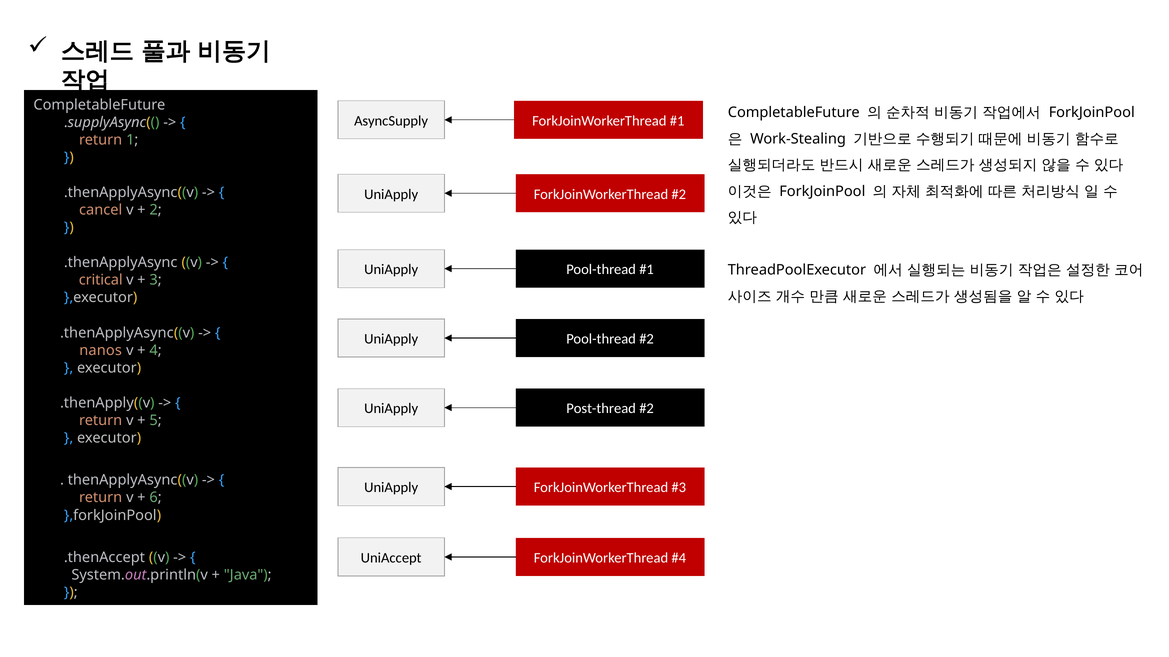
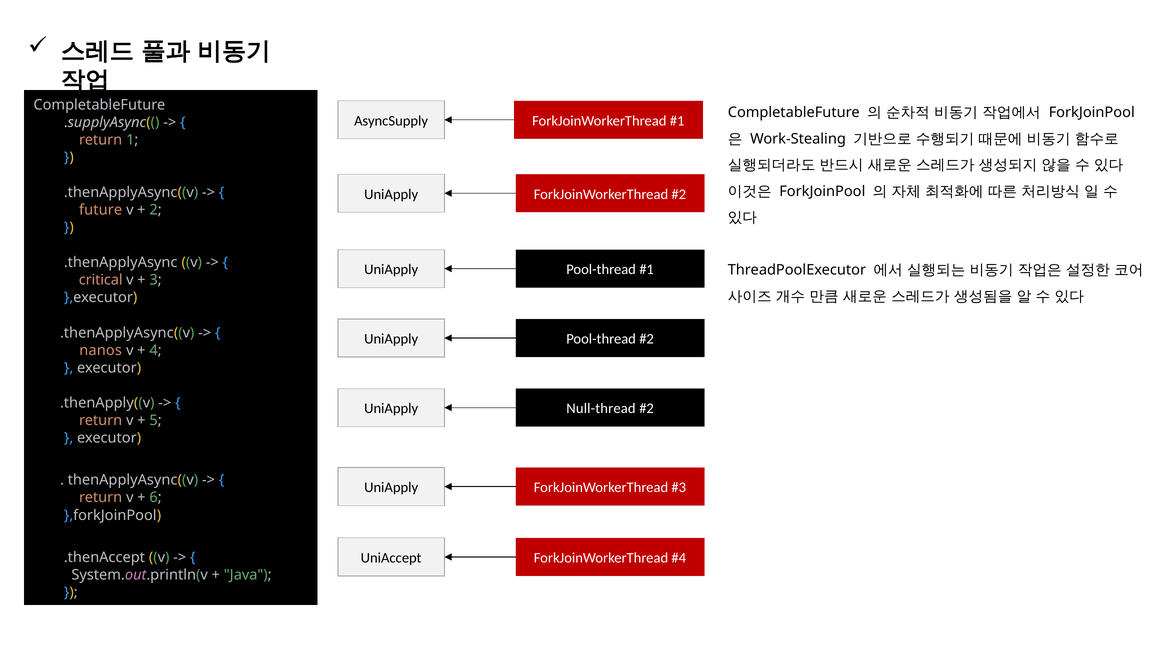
cancel: cancel -> future (101, 210)
Post-thread: Post-thread -> Null-thread (601, 409)
